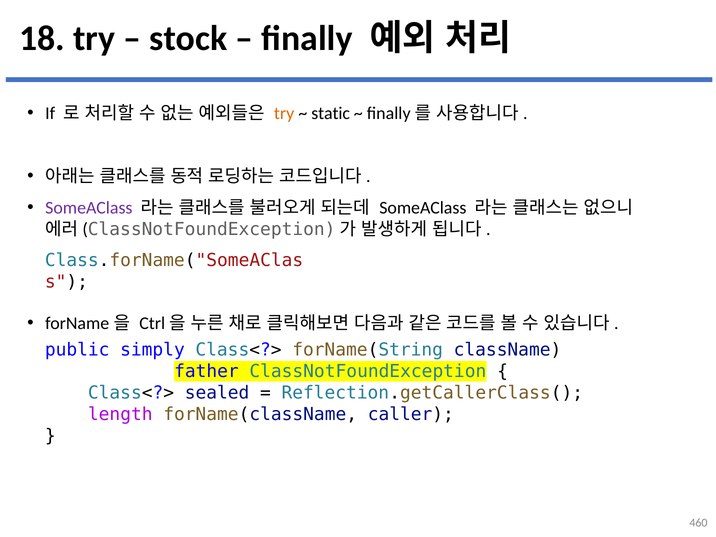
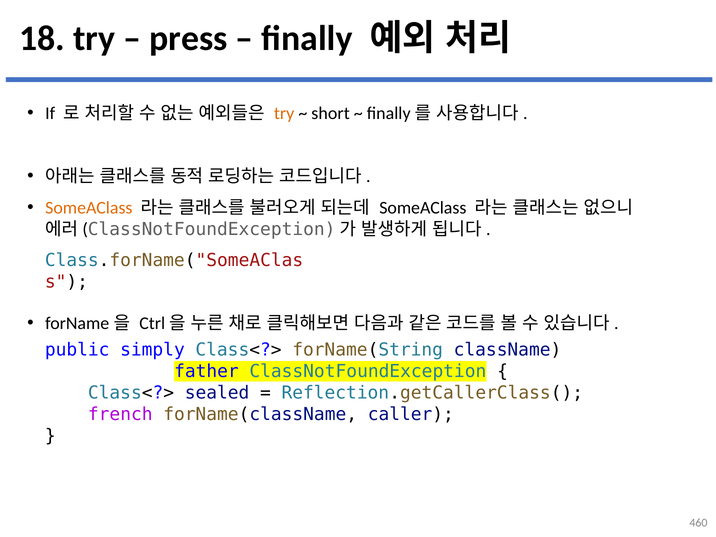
stock: stock -> press (188, 38)
static: static -> short (331, 113)
SomeAClass colour: purple -> orange (89, 208)
length: length -> french (120, 415)
